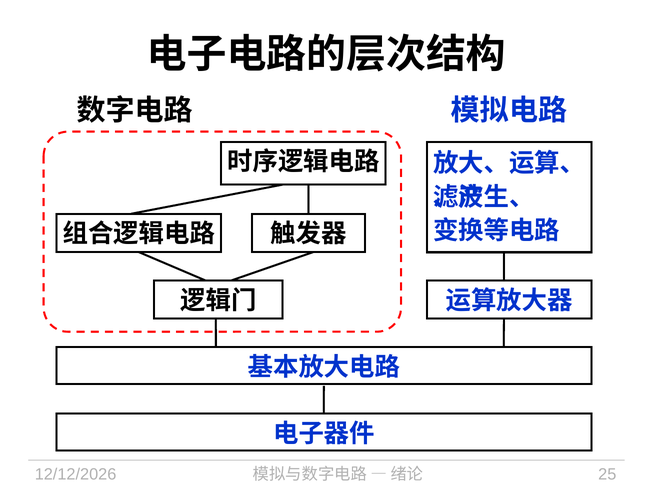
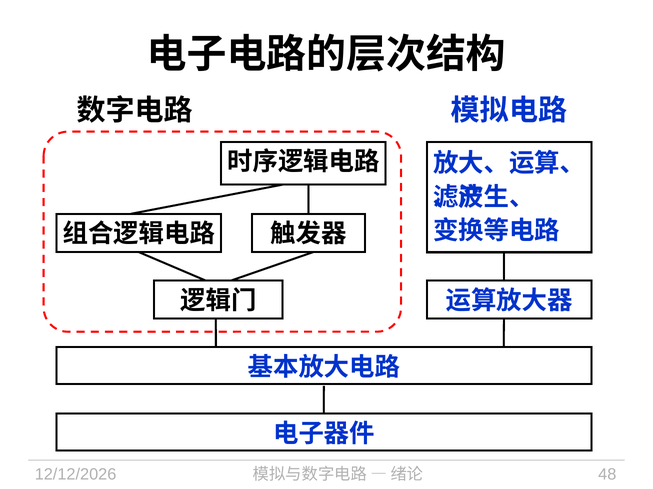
25: 25 -> 48 (607, 475)
